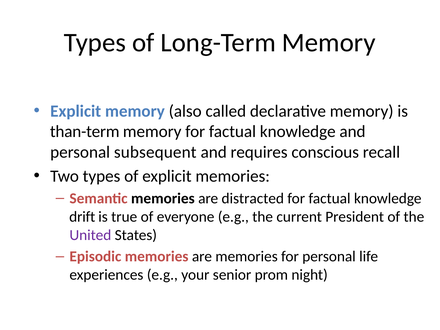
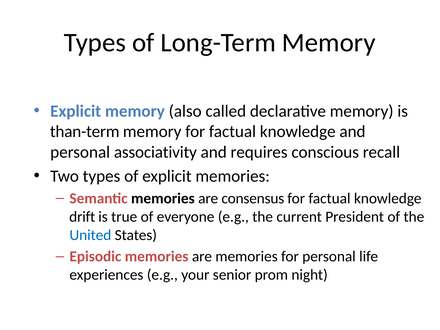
subsequent: subsequent -> associativity (155, 152)
distracted: distracted -> consensus (253, 198)
United colour: purple -> blue (90, 235)
